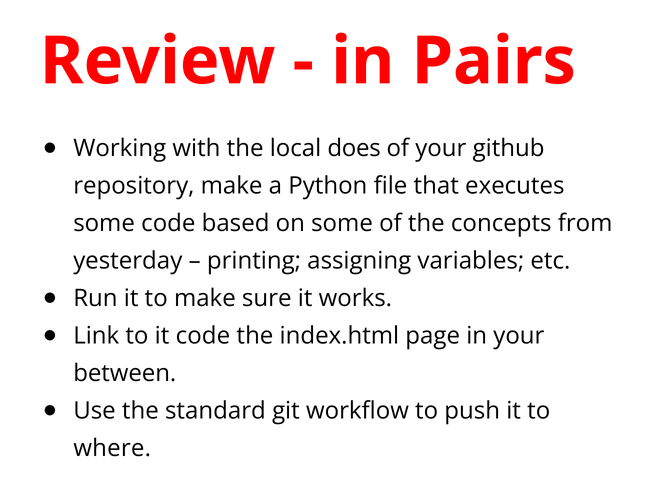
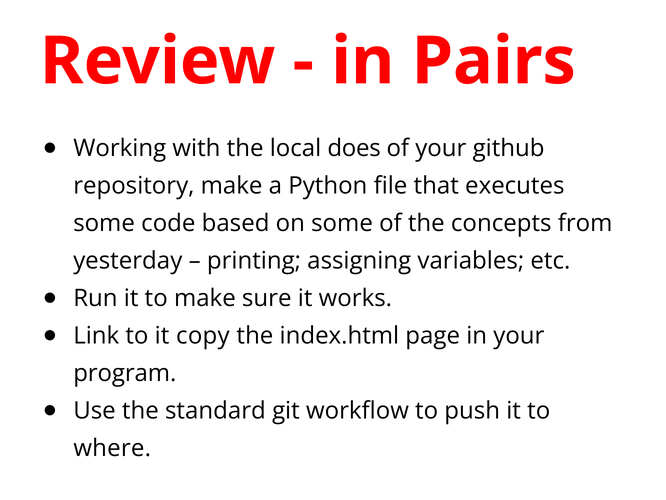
it code: code -> copy (203, 335)
between: between -> program (125, 373)
